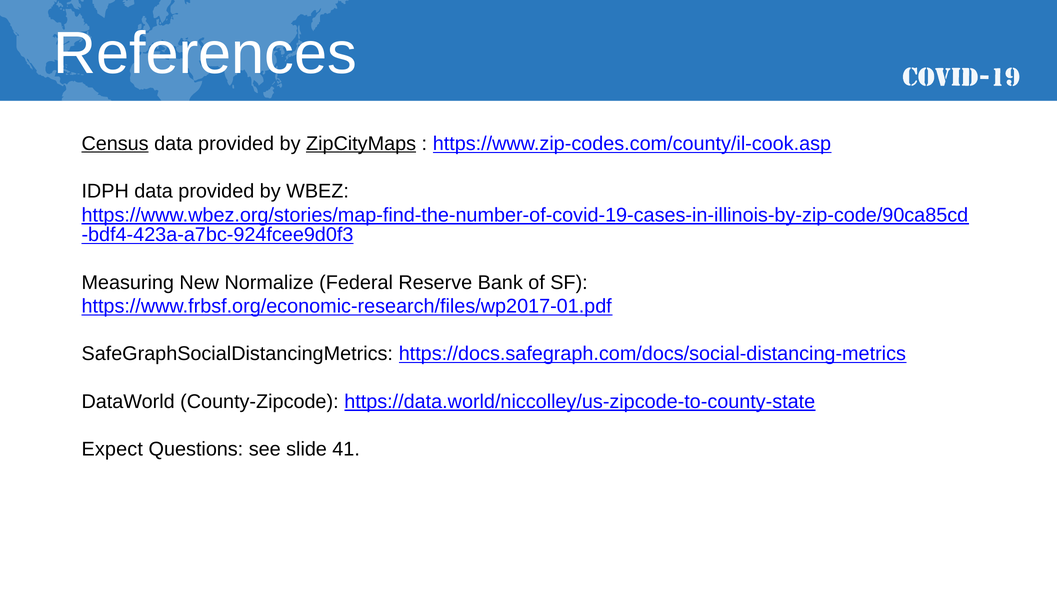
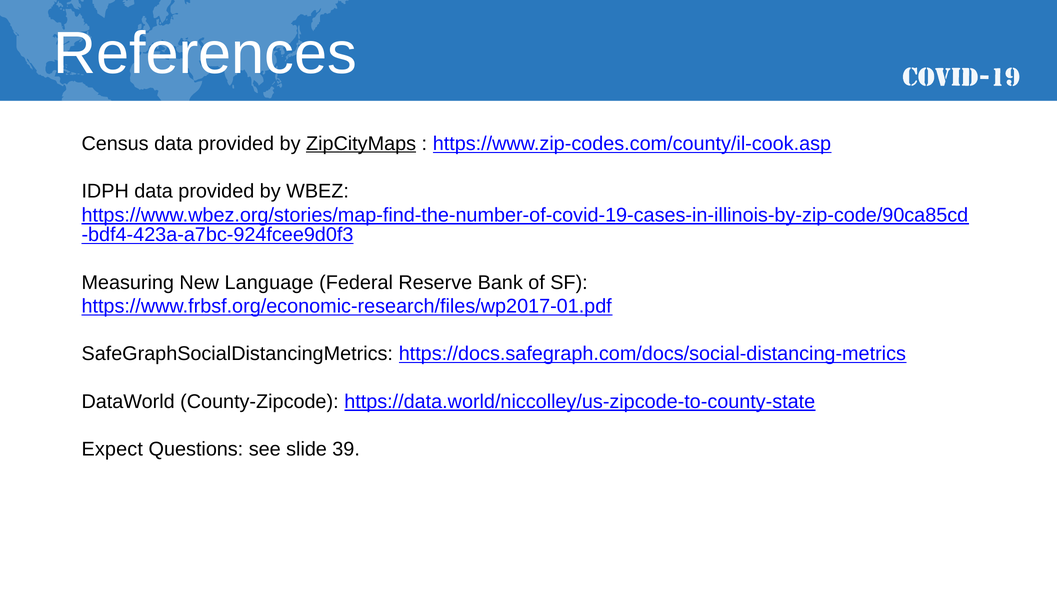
Census underline: present -> none (115, 144)
Normalize: Normalize -> Language (269, 282)
41: 41 -> 39 (346, 449)
